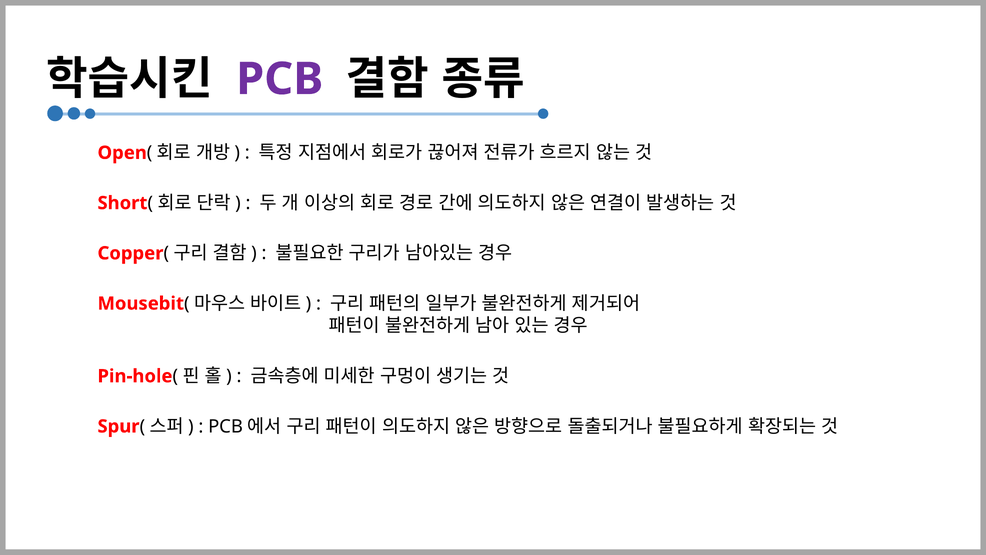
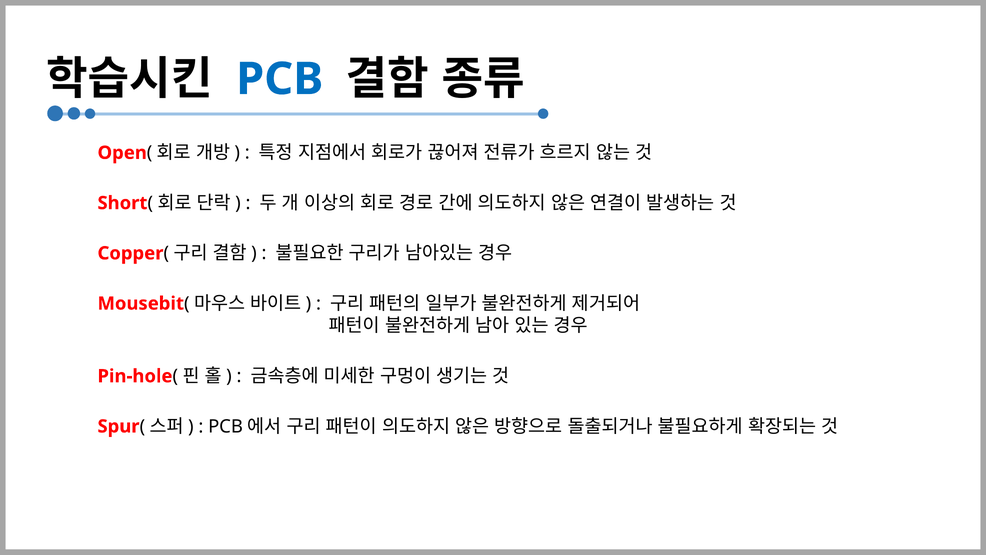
PCB colour: purple -> blue (280, 79)
